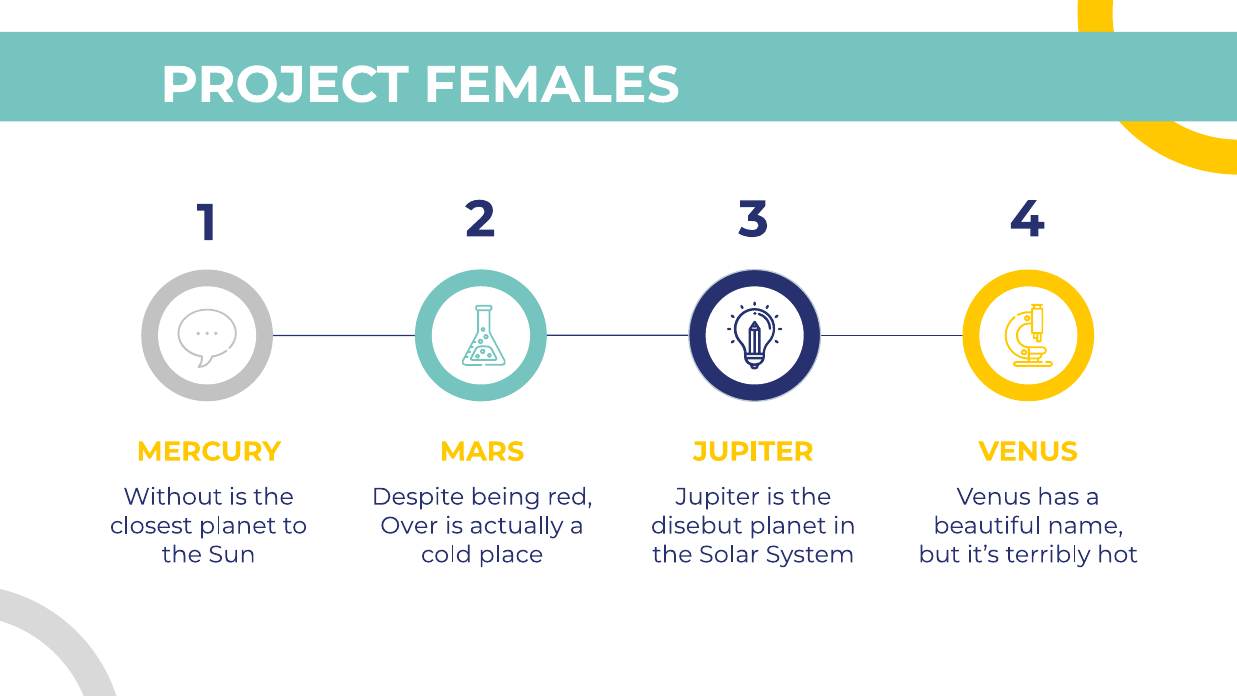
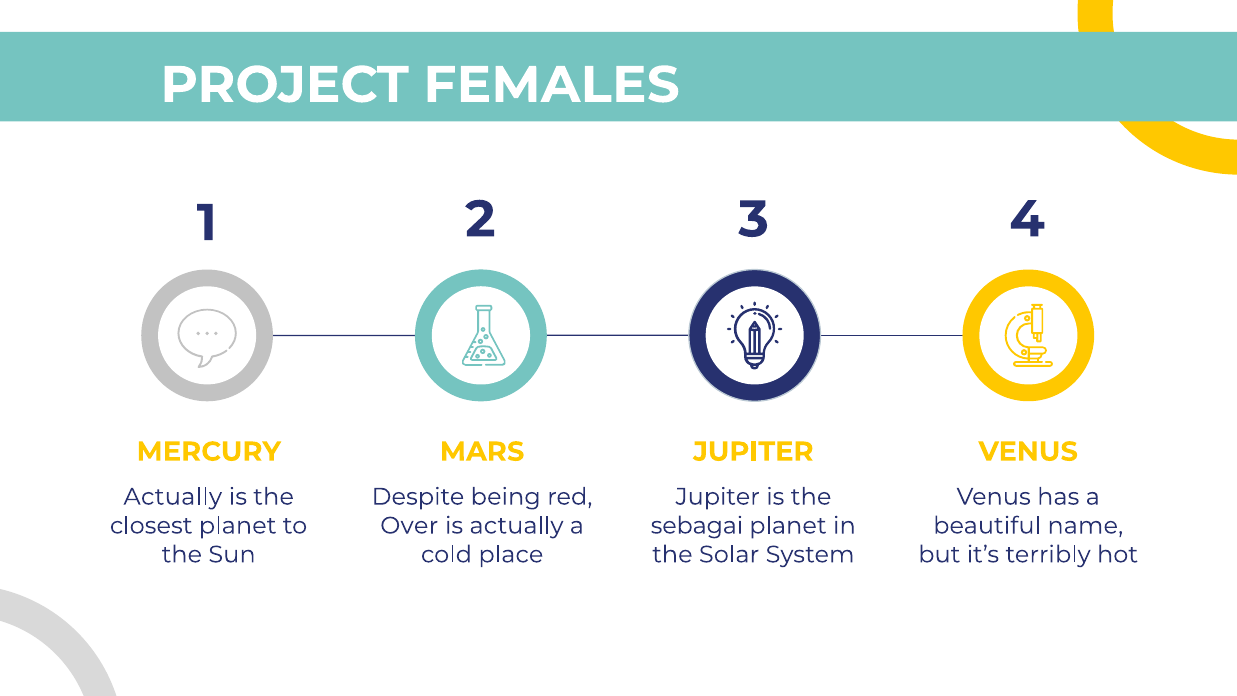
Without: Without -> Actually (173, 497)
disebut: disebut -> sebagai (697, 526)
